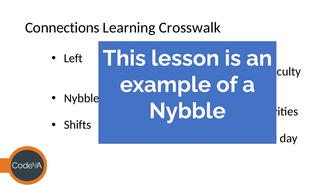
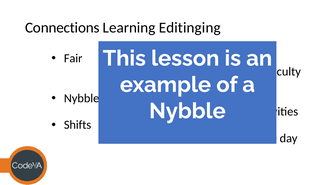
Crosswalk: Crosswalk -> Editinging (190, 28)
Left: Left -> Fair (73, 58)
